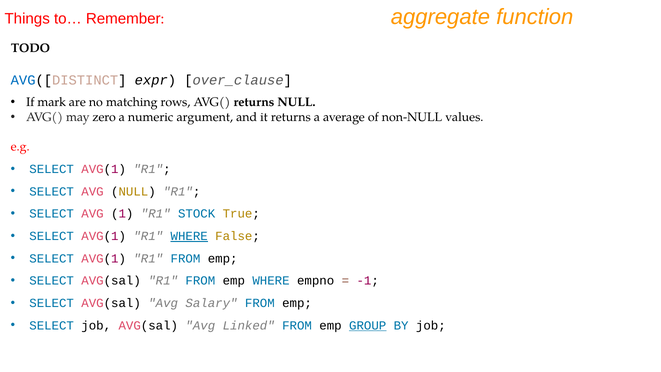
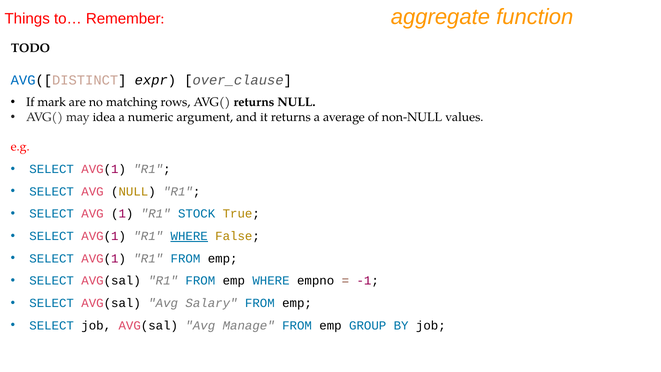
zero: zero -> idea (104, 117)
Linked: Linked -> Manage (249, 325)
GROUP underline: present -> none (368, 325)
